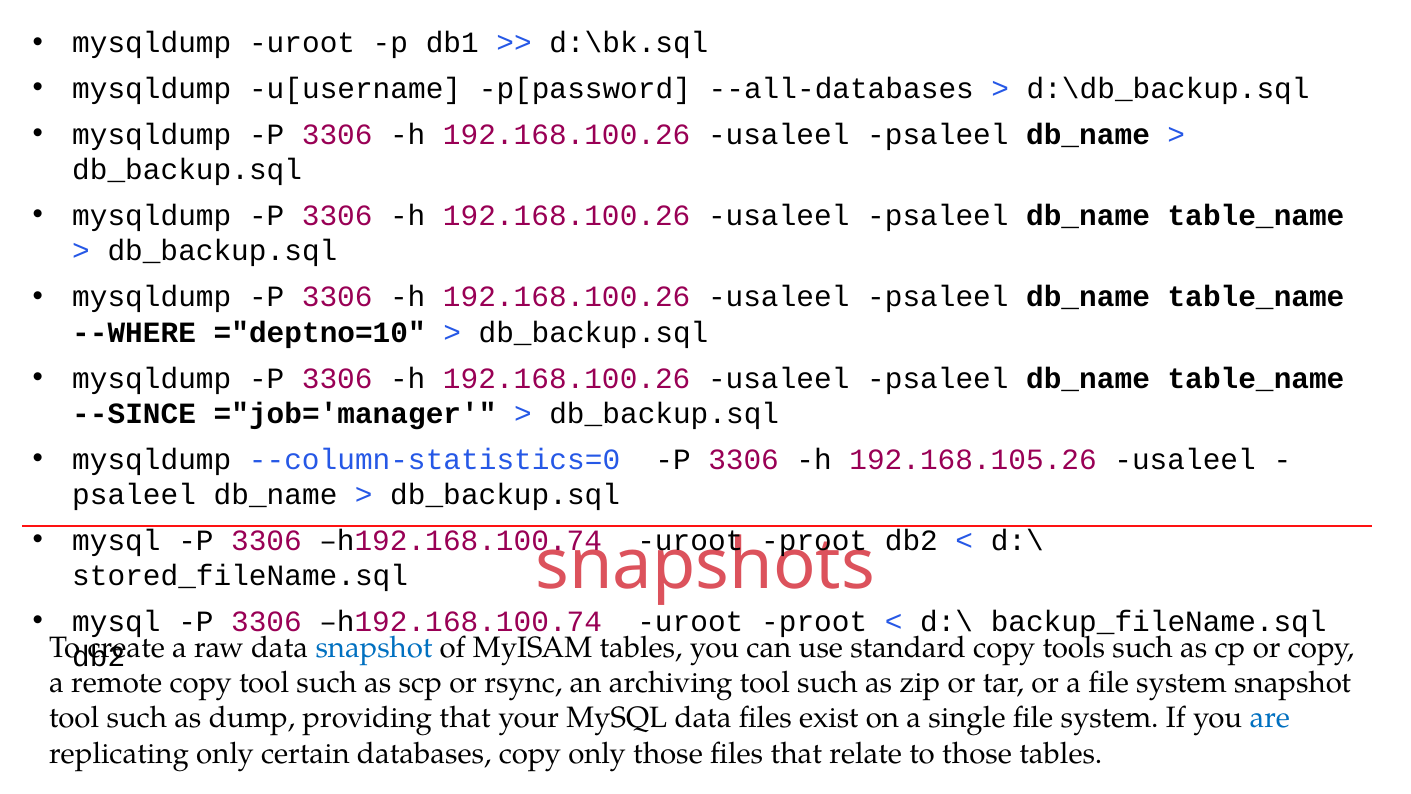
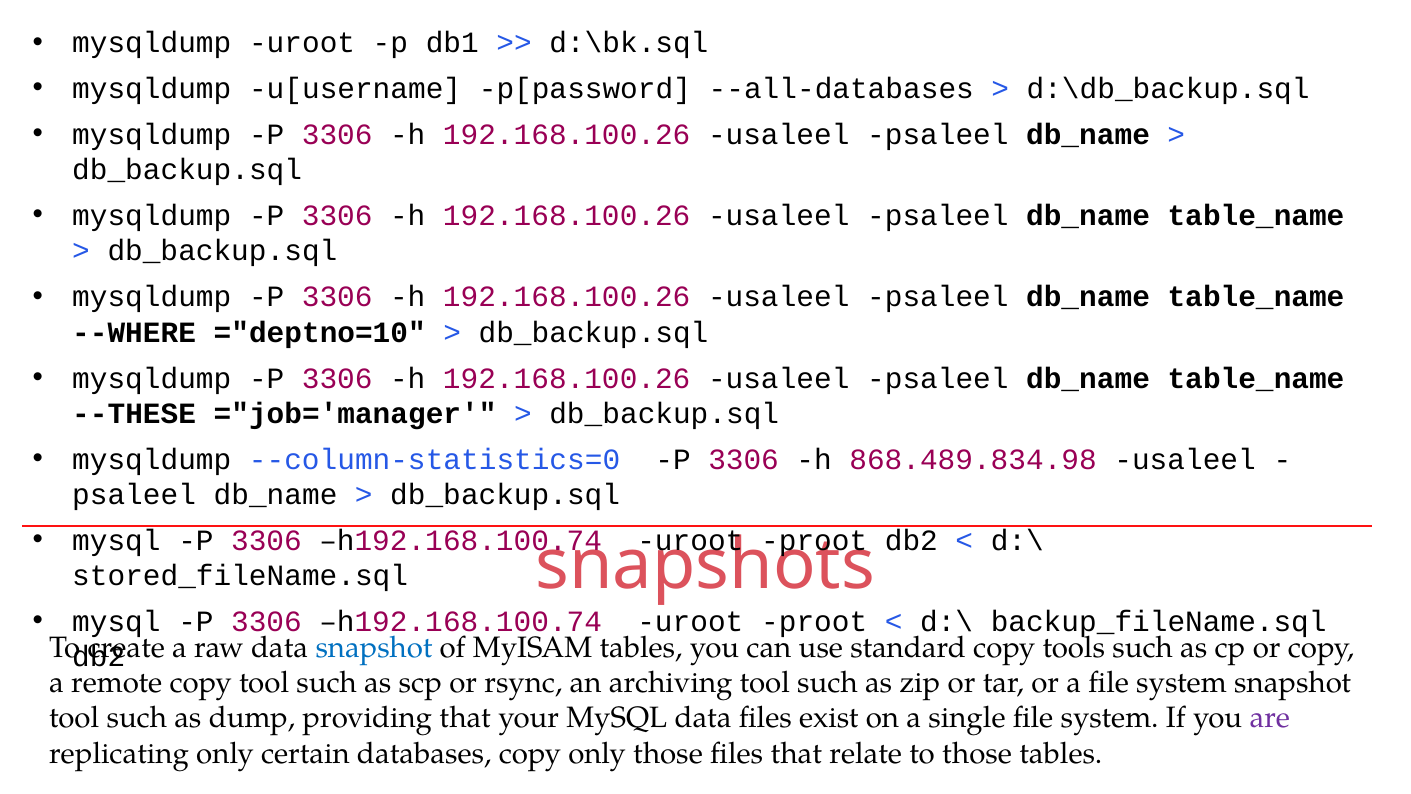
--SINCE: --SINCE -> --THESE (134, 413)
192.168.105.26: 192.168.105.26 -> 868.489.834.98 (973, 459)
are colour: blue -> purple (1270, 718)
